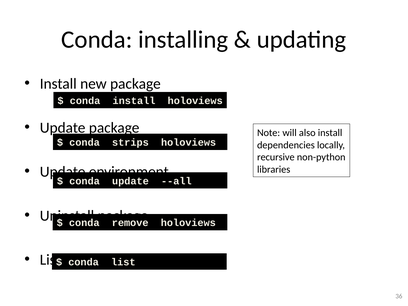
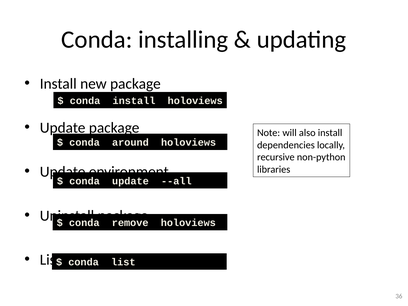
strips: strips -> around (130, 143)
